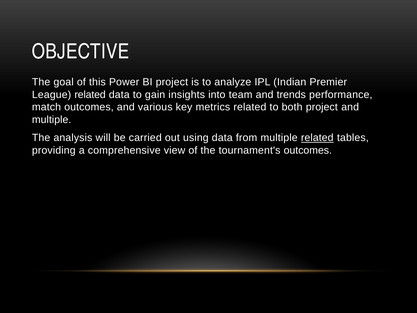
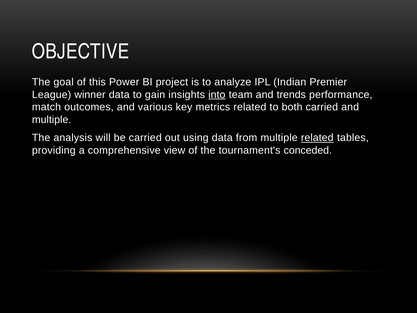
League related: related -> winner (90, 95)
into underline: none -> present (217, 95)
both project: project -> carried (322, 107)
tournament's outcomes: outcomes -> conceded (308, 150)
